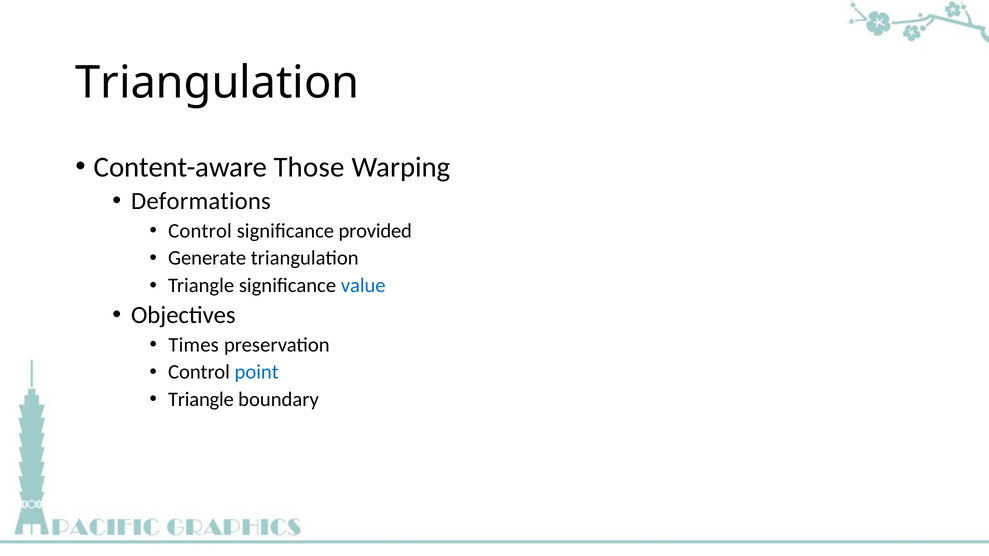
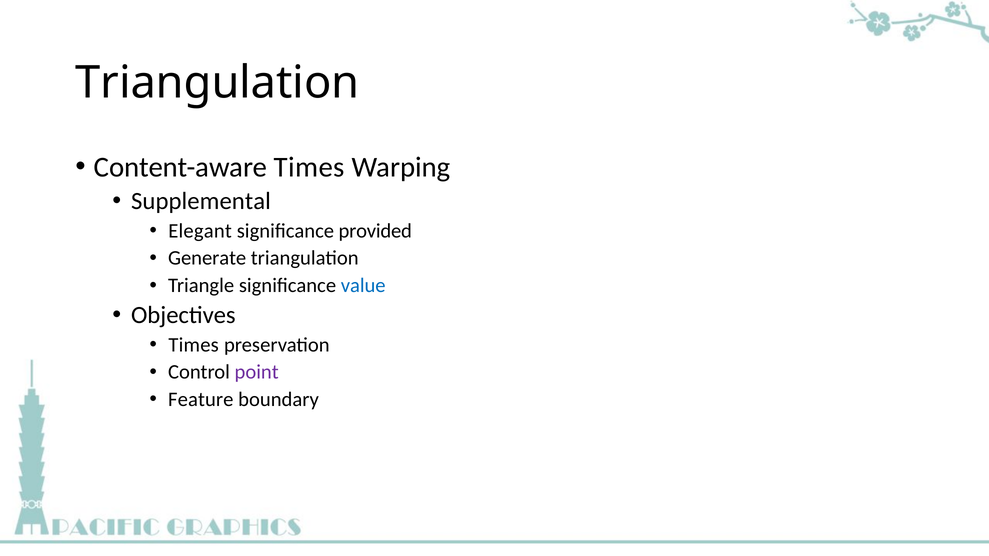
Content-aware Those: Those -> Times (309, 167)
Deformations: Deformations -> Supplemental (201, 201)
Control: Control -> Elegant (200, 231)
point colour: blue -> purple (257, 372)
Triangle: Triangle -> Feature (201, 400)
